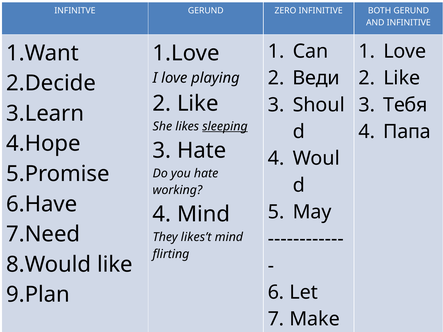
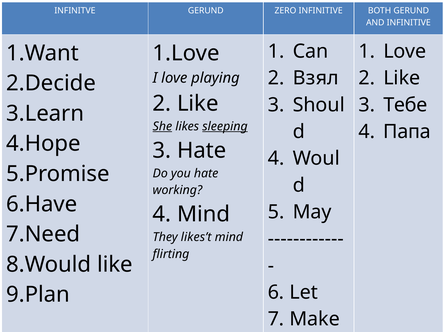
Веди: Веди -> Взял (316, 78)
Тебя: Тебя -> Тебе (405, 105)
She underline: none -> present (162, 126)
